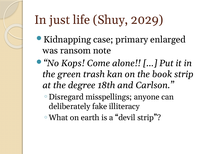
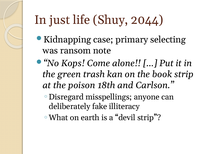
2029: 2029 -> 2044 (147, 20)
enlarged: enlarged -> selecting (168, 40)
degree: degree -> poison (82, 85)
